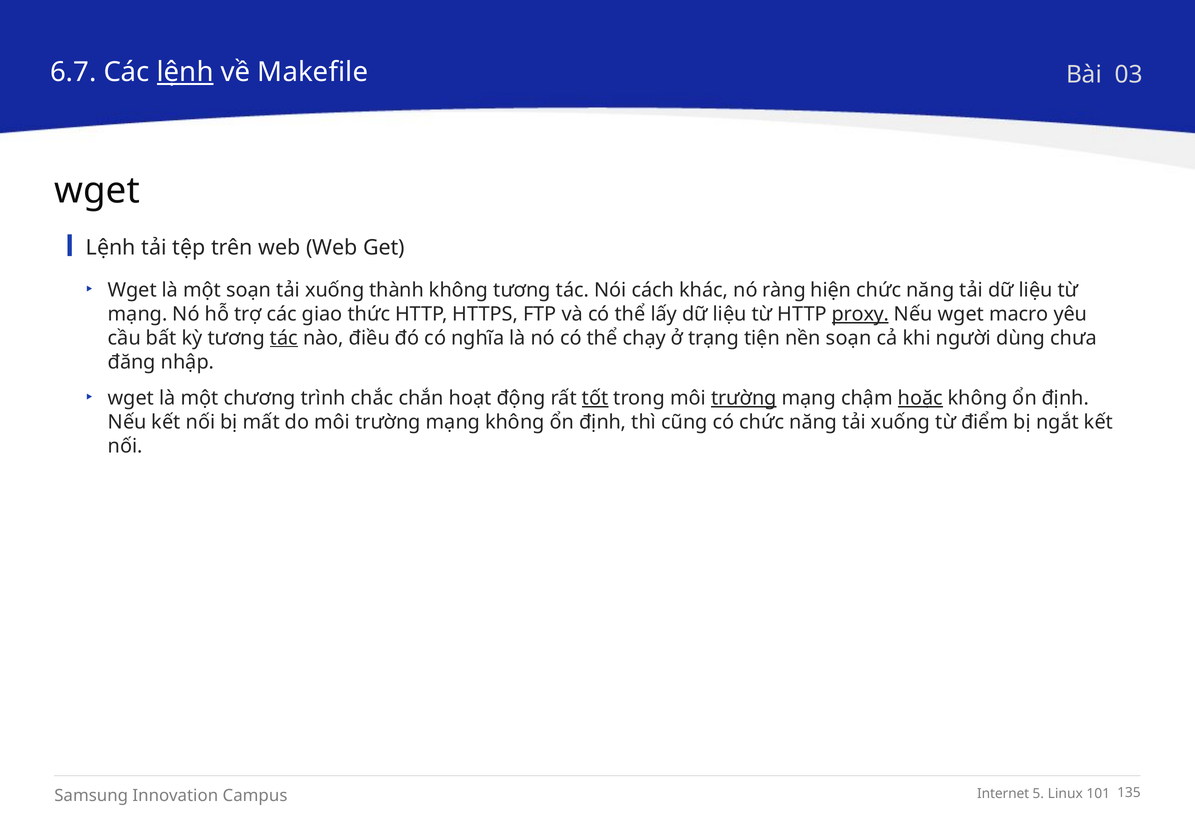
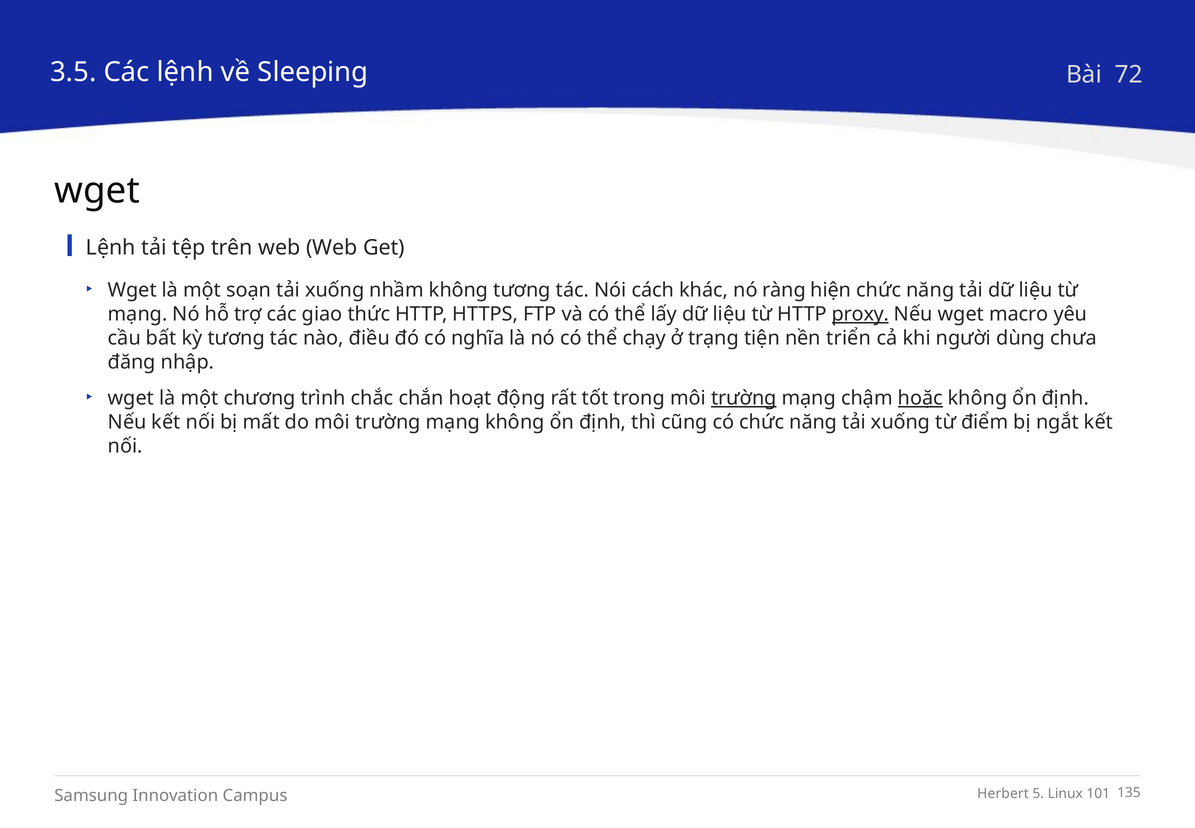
6.7: 6.7 -> 3.5 (73, 72)
lệnh underline: present -> none (185, 72)
Makefile: Makefile -> Sleeping (313, 72)
03: 03 -> 72 (1129, 74)
thành: thành -> nhầm (397, 290)
tác underline: present -> none (284, 338)
nền soạn: soạn -> triển (849, 338)
tốt underline: present -> none (595, 398)
Internet: Internet -> Herbert (1003, 793)
